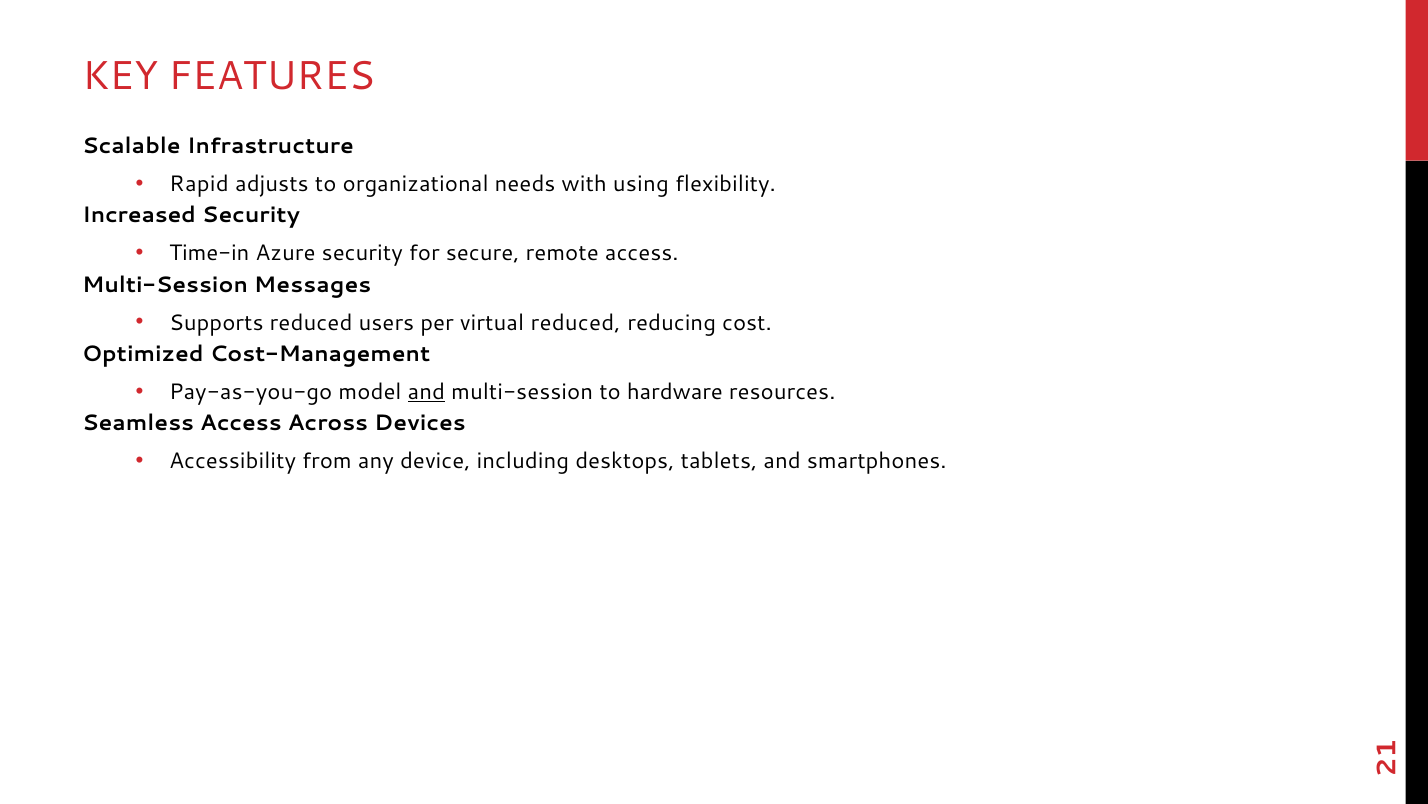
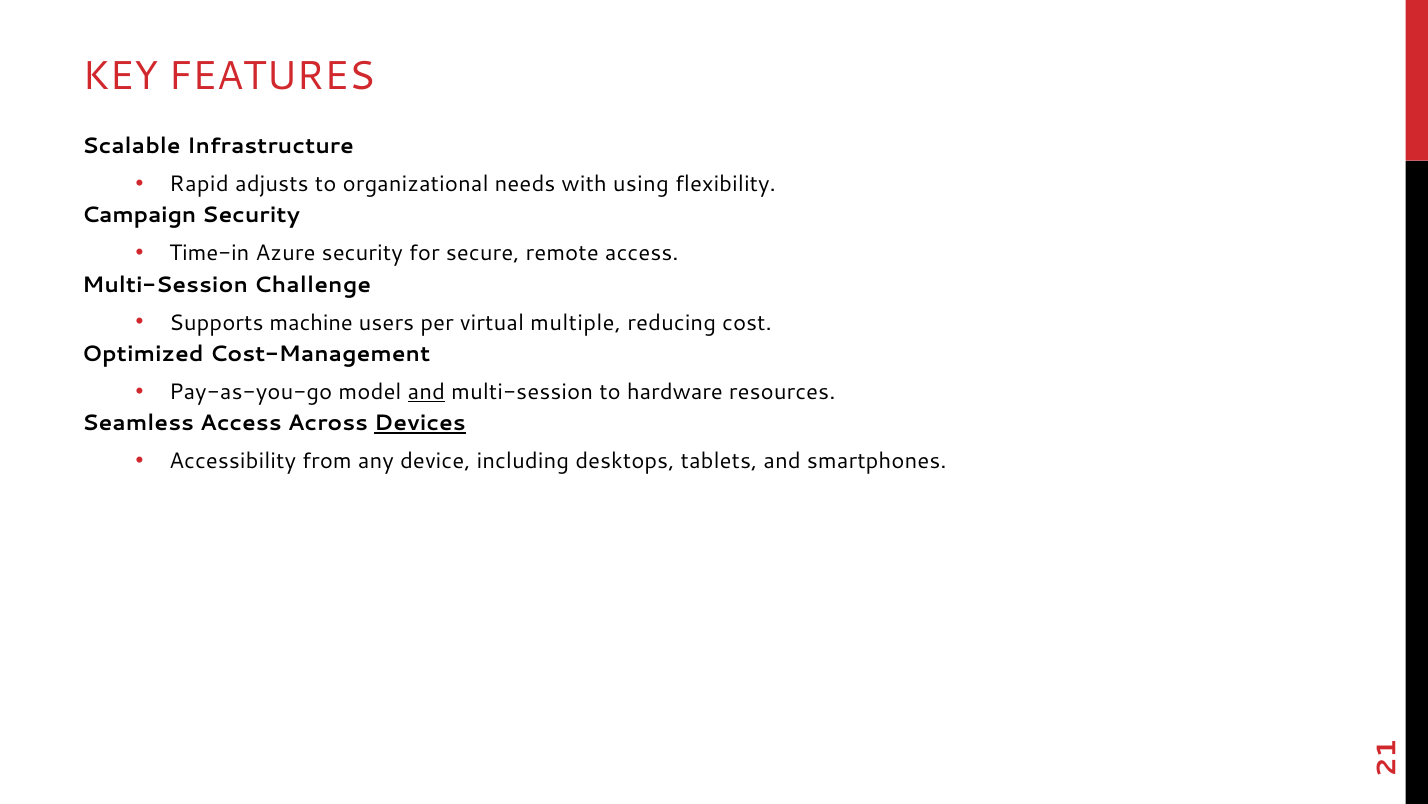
Increased: Increased -> Campaign (139, 215)
Messages: Messages -> Challenge (313, 284)
Supports reduced: reduced -> machine (311, 322)
virtual reduced: reduced -> multiple (576, 322)
Devices underline: none -> present (420, 423)
